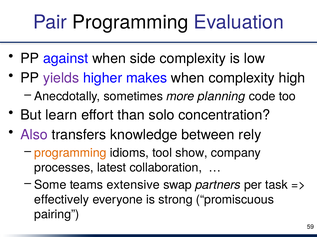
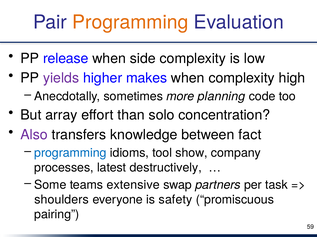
Programming colour: black -> orange (130, 22)
against: against -> release (66, 59)
learn: learn -> array (61, 115)
rely: rely -> fact (250, 135)
programming colour: orange -> blue (70, 153)
collaboration: collaboration -> destructively (166, 168)
effectively: effectively -> shoulders (62, 200)
strong: strong -> safety (175, 200)
